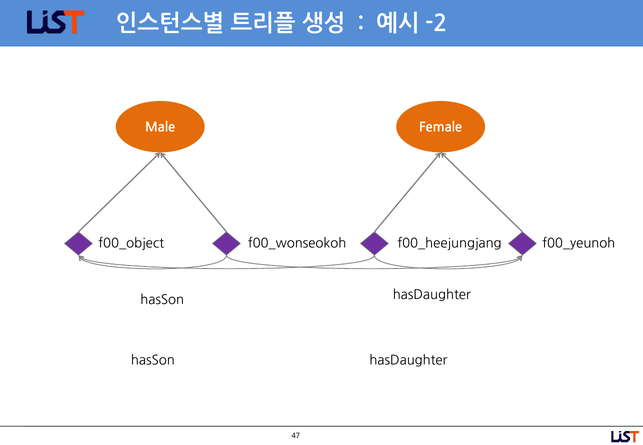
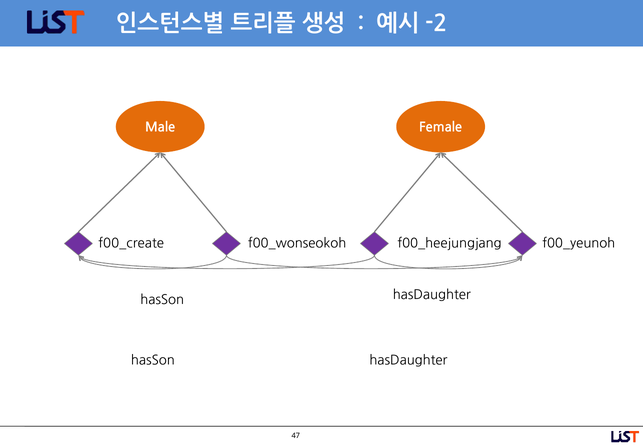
f00_object: f00_object -> f00_create (131, 244)
